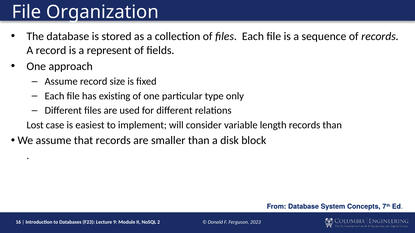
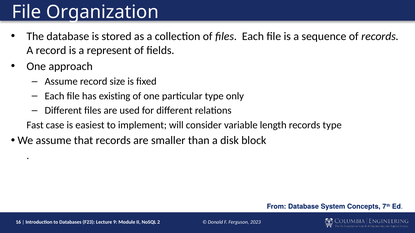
Lost: Lost -> Fast (35, 125)
records than: than -> type (332, 125)
